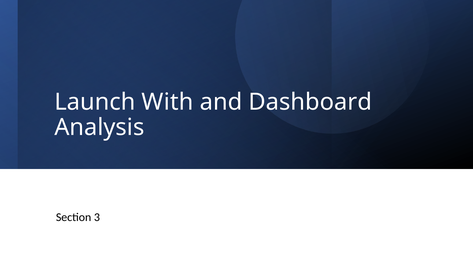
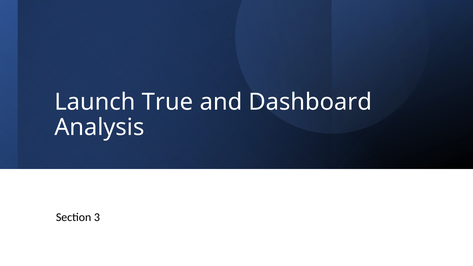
With: With -> True (168, 102)
